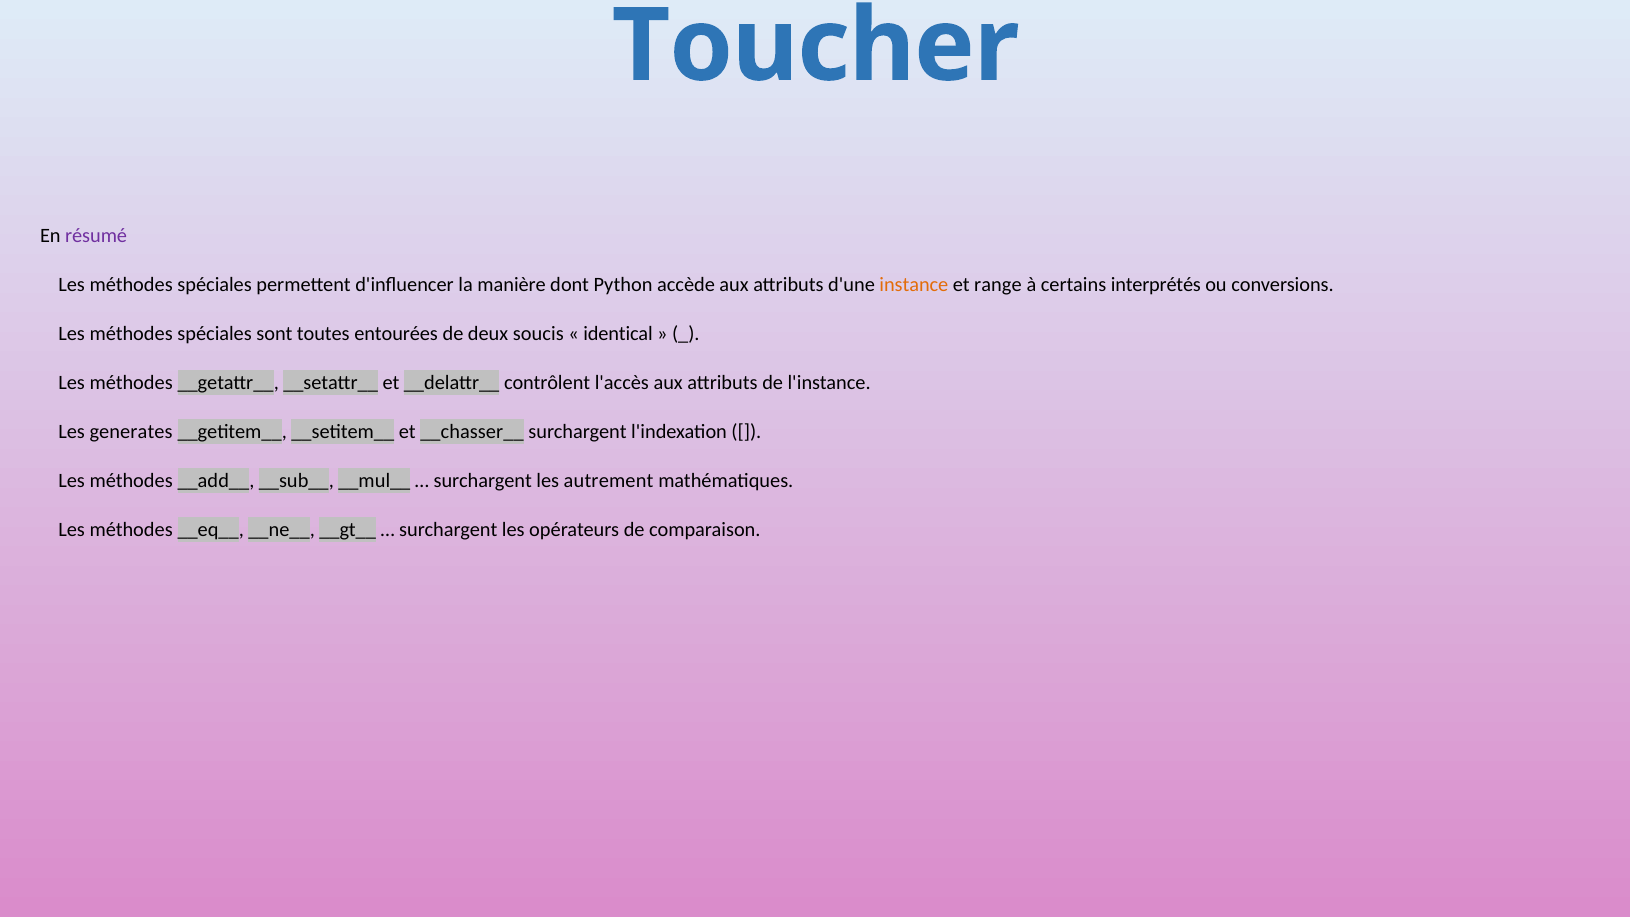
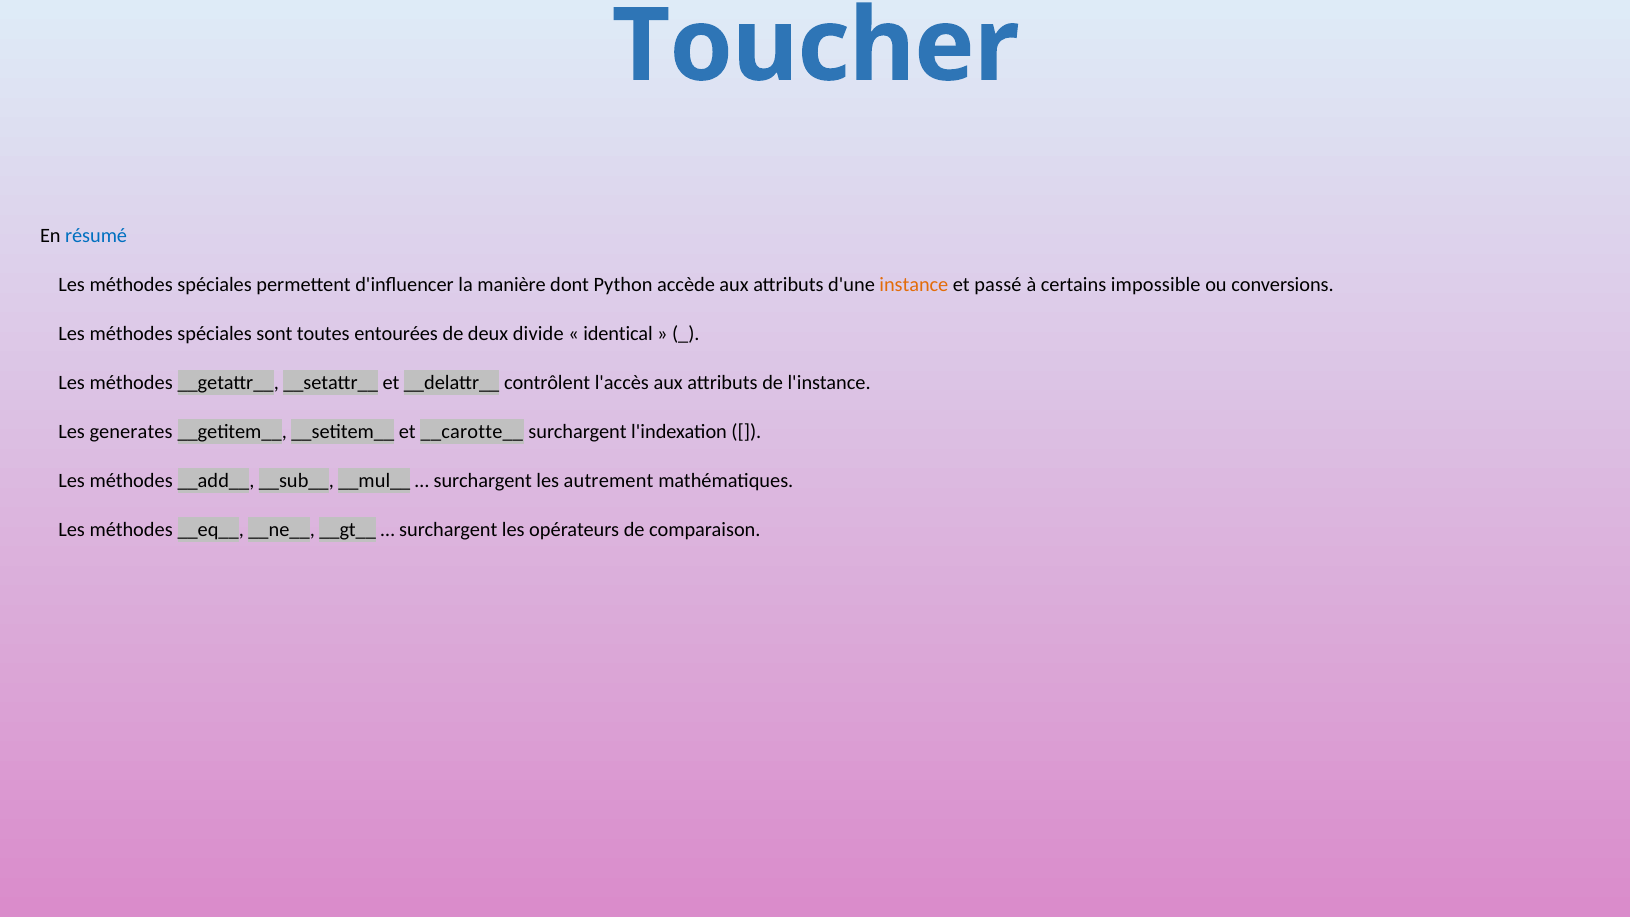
résumé colour: purple -> blue (96, 236)
range: range -> passé (998, 285)
interprétés: interprétés -> impossible (1156, 285)
soucis: soucis -> divide (538, 334)
__chasser__: __chasser__ -> __carotte__ (472, 432)
